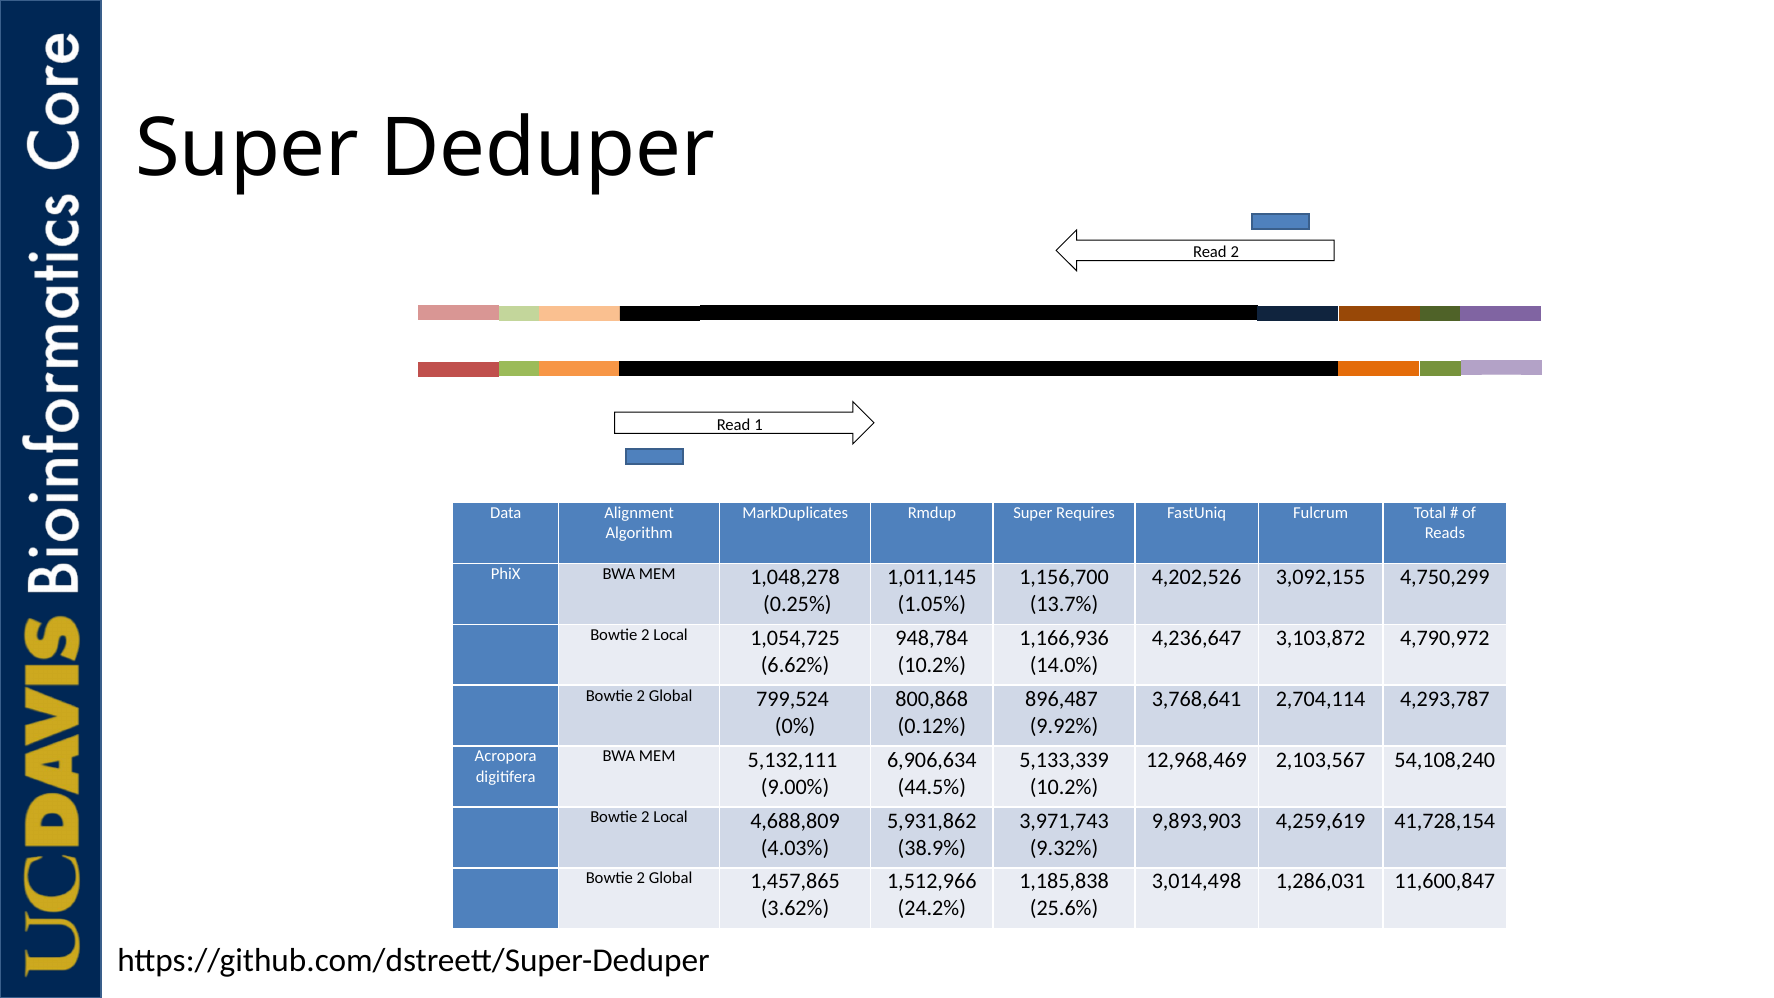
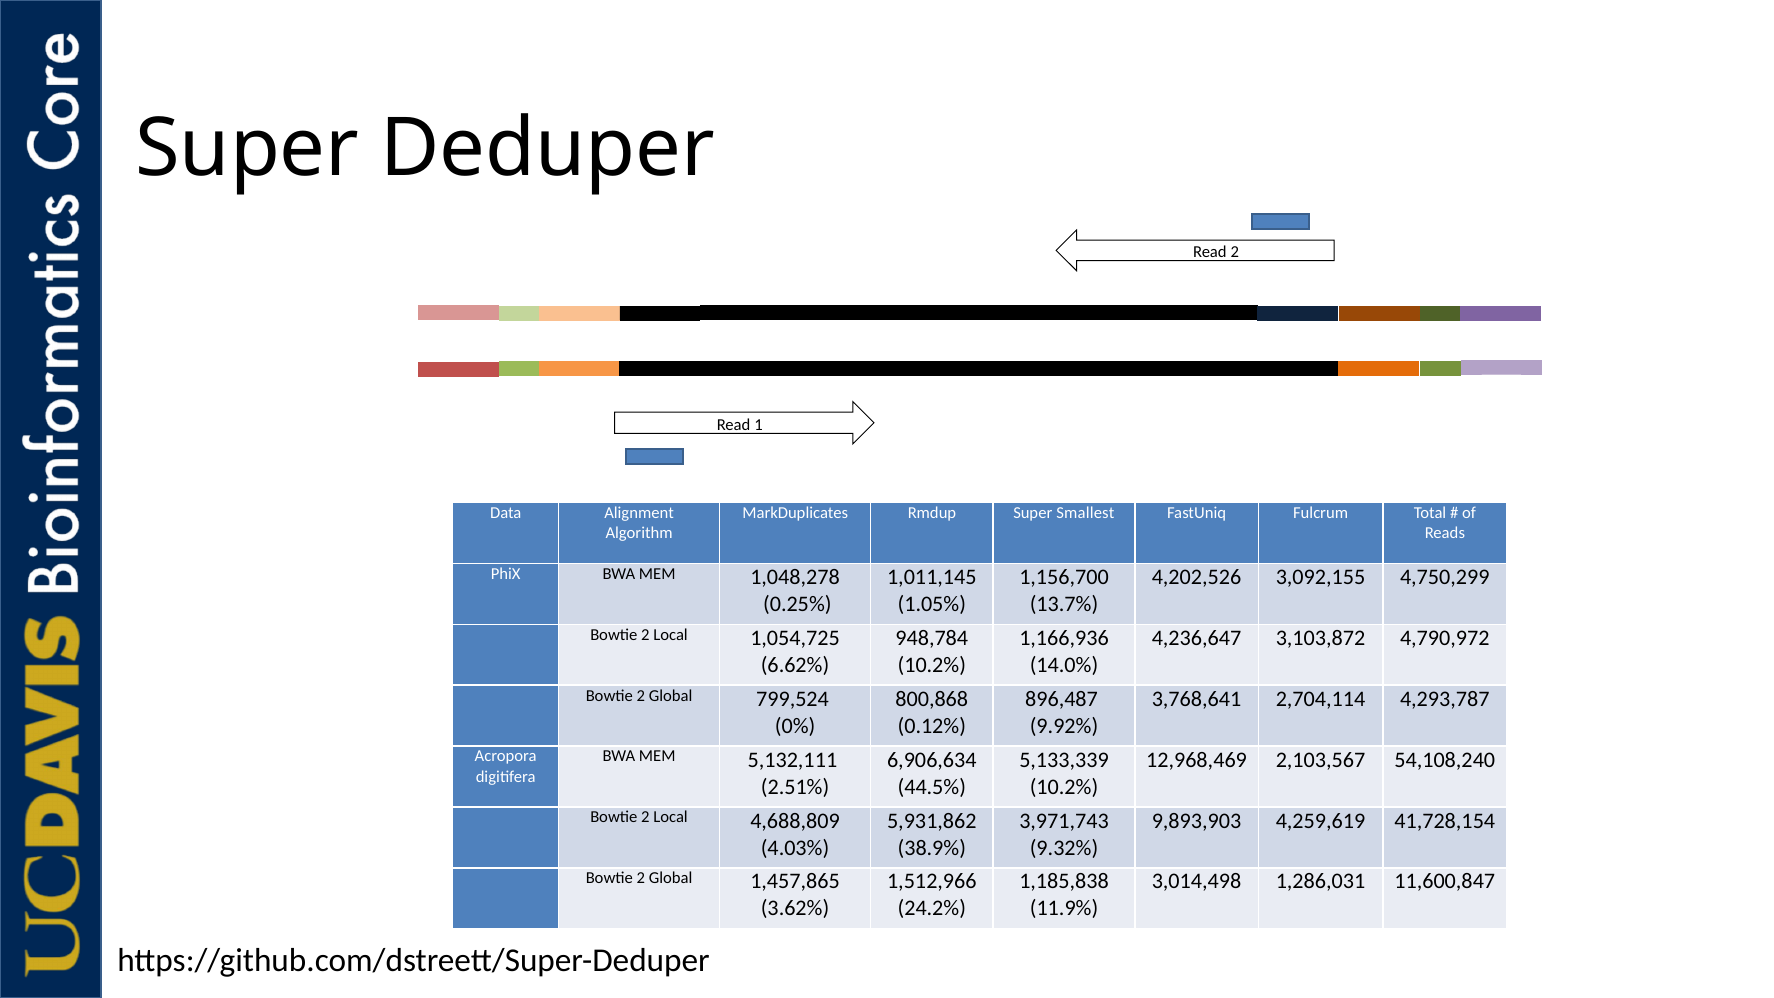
Requires: Requires -> Smallest (1085, 513)
9.00%: 9.00% -> 2.51% (795, 787)
25.6%: 25.6% -> 11.9% (1064, 909)
